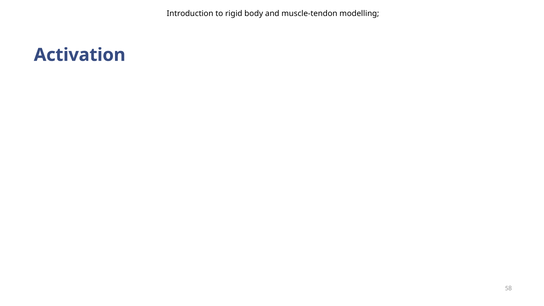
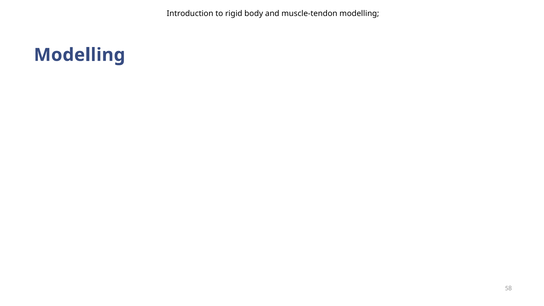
Activation: Activation -> Modelling (80, 55)
